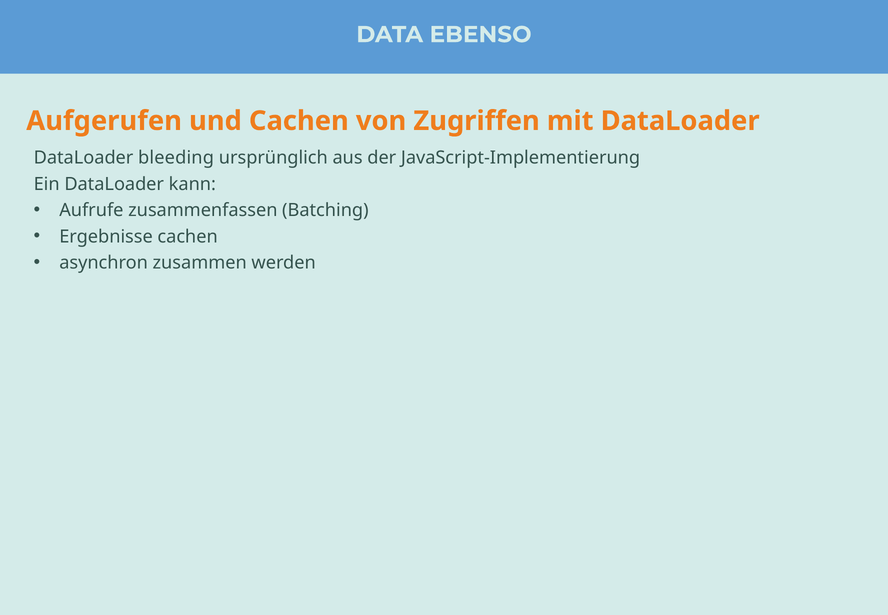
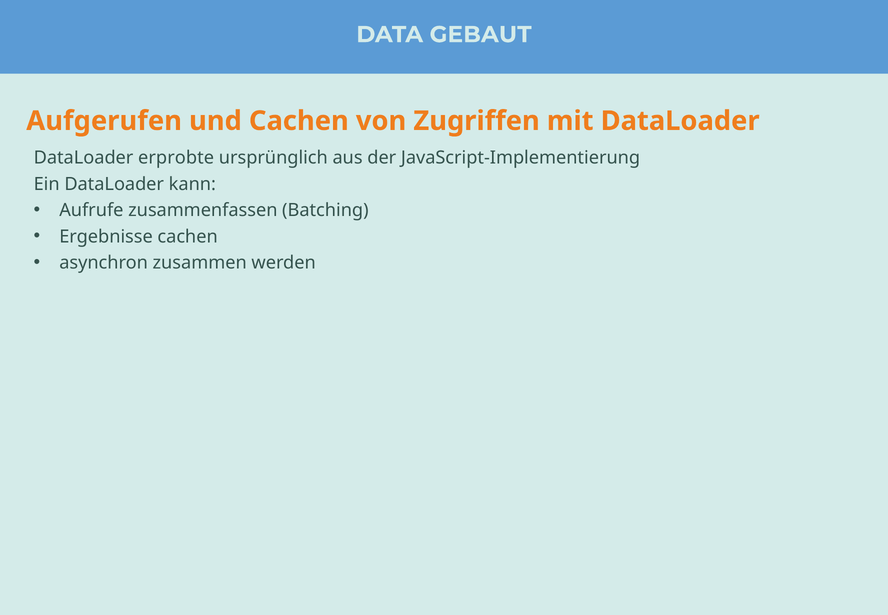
EBENSO: EBENSO -> GEBAUT (481, 35)
bleeding: bleeding -> erprobte (176, 158)
